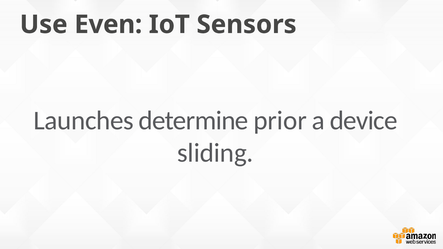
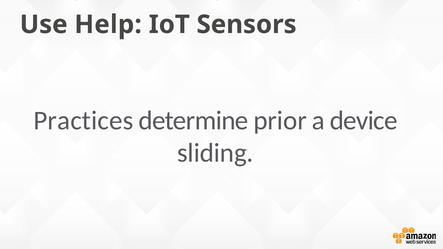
Even: Even -> Help (108, 25)
Launches: Launches -> Practices (83, 121)
